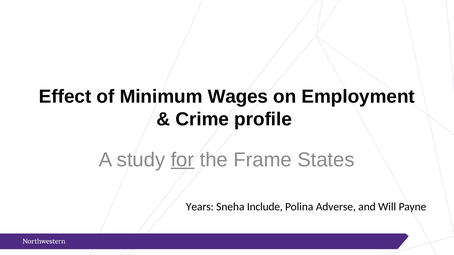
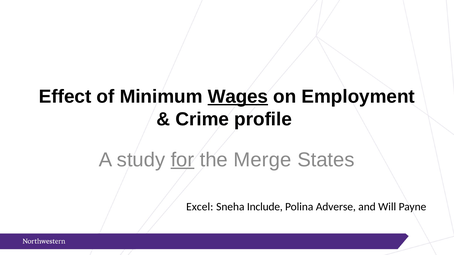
Wages underline: none -> present (238, 97)
Frame: Frame -> Merge (263, 160)
Years: Years -> Excel (200, 207)
